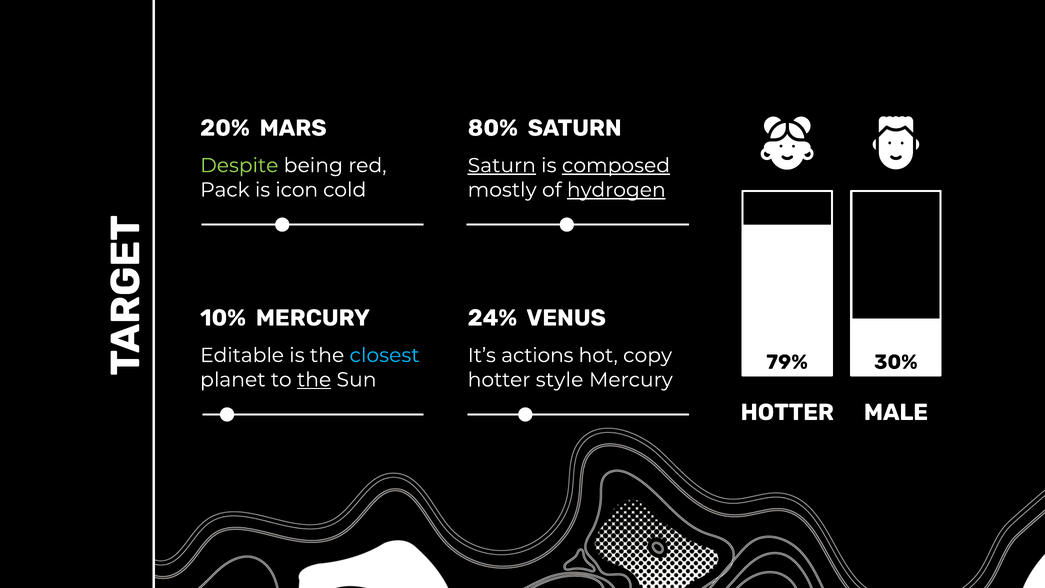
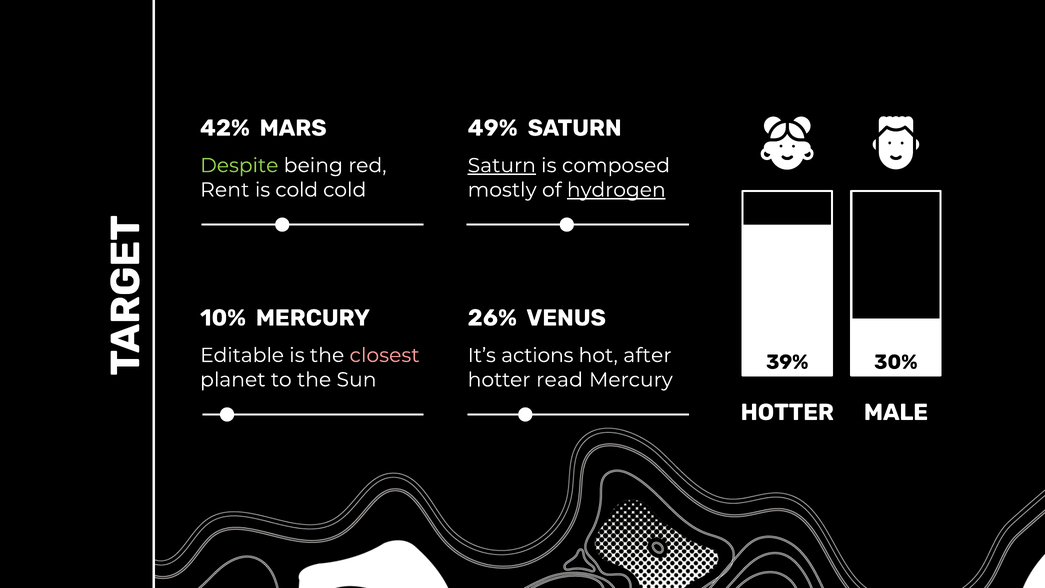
20%: 20% -> 42% (225, 128)
80%: 80% -> 49% (493, 128)
composed underline: present -> none (616, 165)
Pack: Pack -> Rent (225, 190)
is icon: icon -> cold (297, 190)
24%: 24% -> 26% (492, 318)
closest colour: light blue -> pink (385, 355)
copy: copy -> after (647, 355)
79%: 79% -> 39% (787, 362)
the underline: present -> none (314, 380)
style: style -> read (560, 380)
